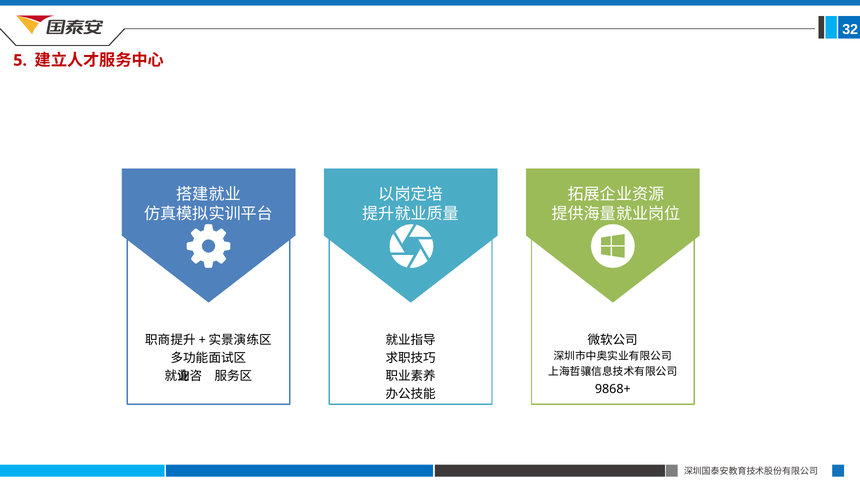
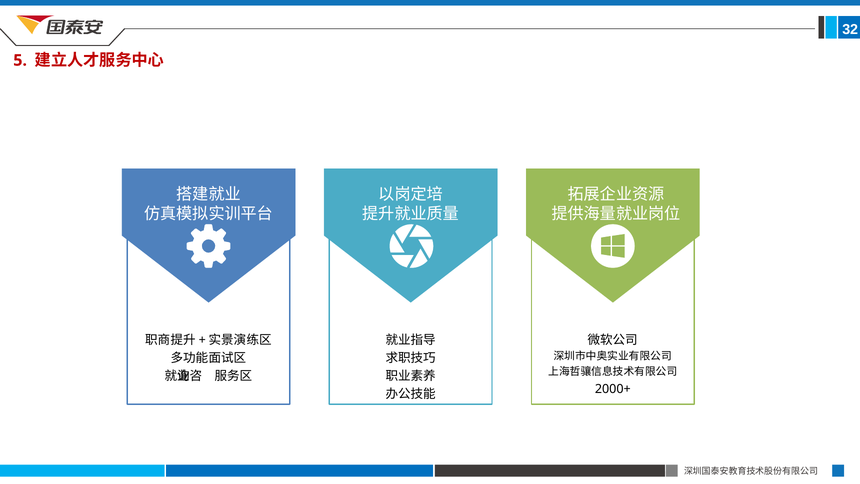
9868+: 9868+ -> 2000+ (613, 389)
